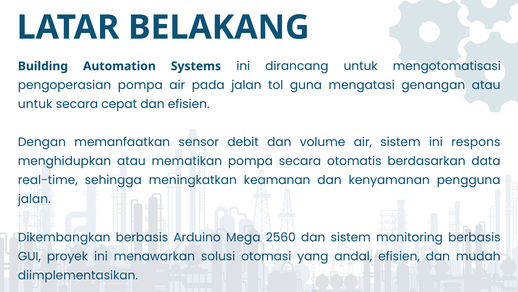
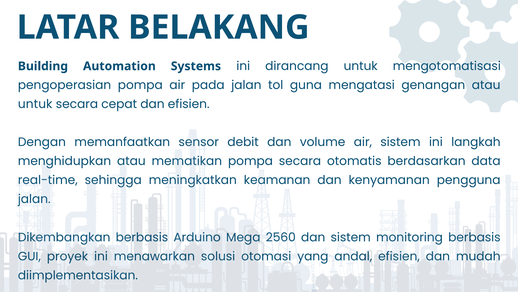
respons: respons -> langkah (476, 142)
